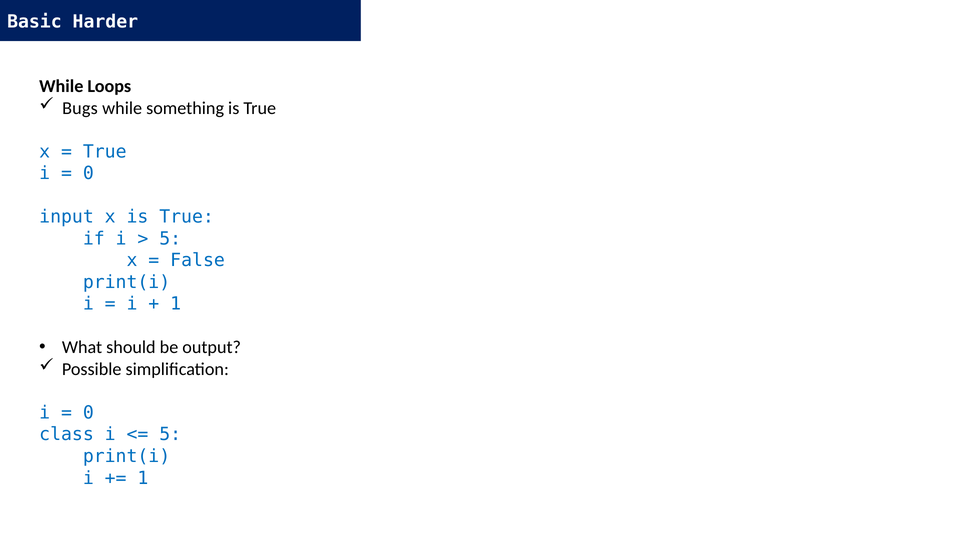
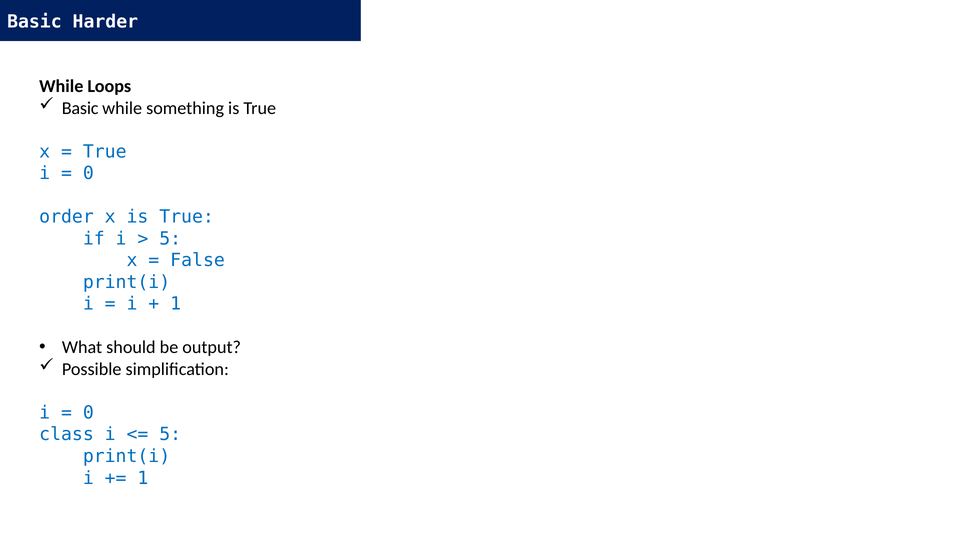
Bugs: Bugs -> Basic (80, 108)
input: input -> order (67, 217)
